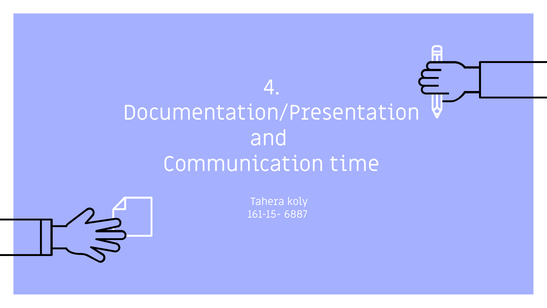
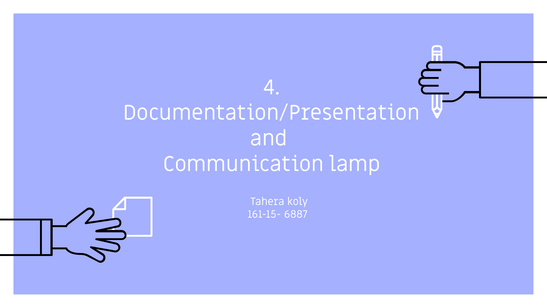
time: time -> lamp (355, 164)
